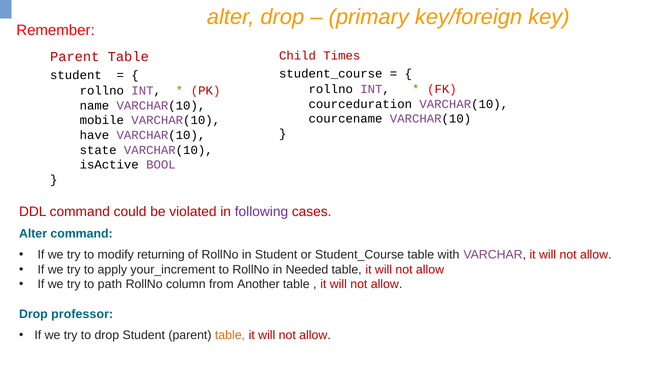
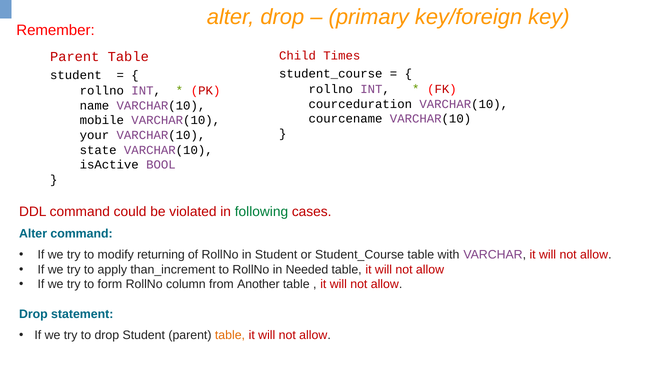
have: have -> your (94, 135)
following colour: purple -> green (261, 212)
your_increment: your_increment -> than_increment (173, 270)
path: path -> form (110, 285)
professor: professor -> statement (82, 314)
